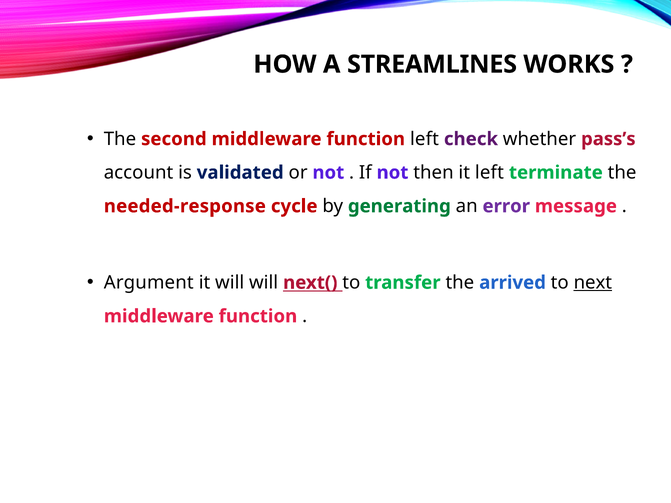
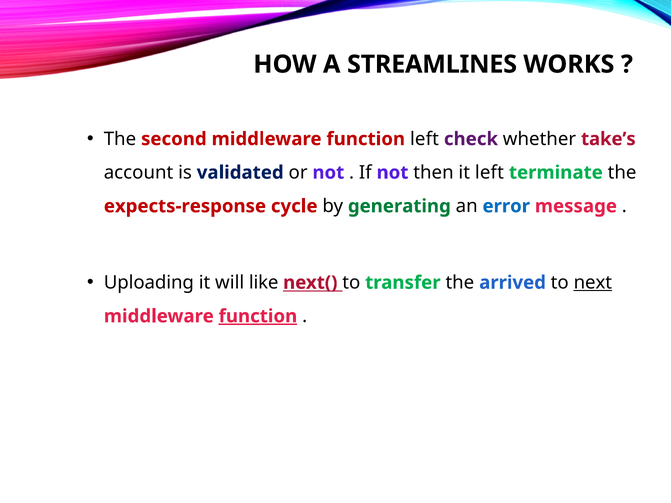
pass’s: pass’s -> take’s (608, 139)
needed-response: needed-response -> expects-response (185, 206)
error colour: purple -> blue (506, 206)
Argument: Argument -> Uploading (149, 283)
will will: will -> like (264, 283)
function underline: none -> present (258, 316)
